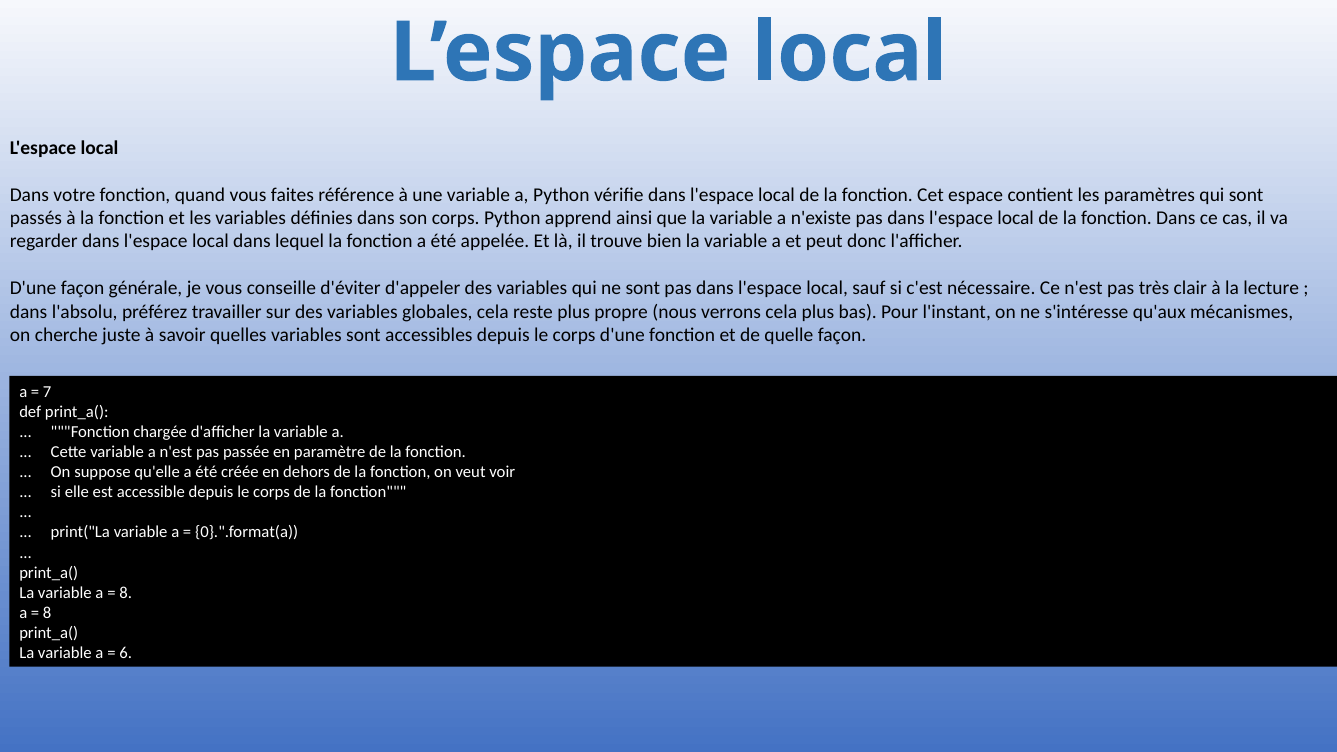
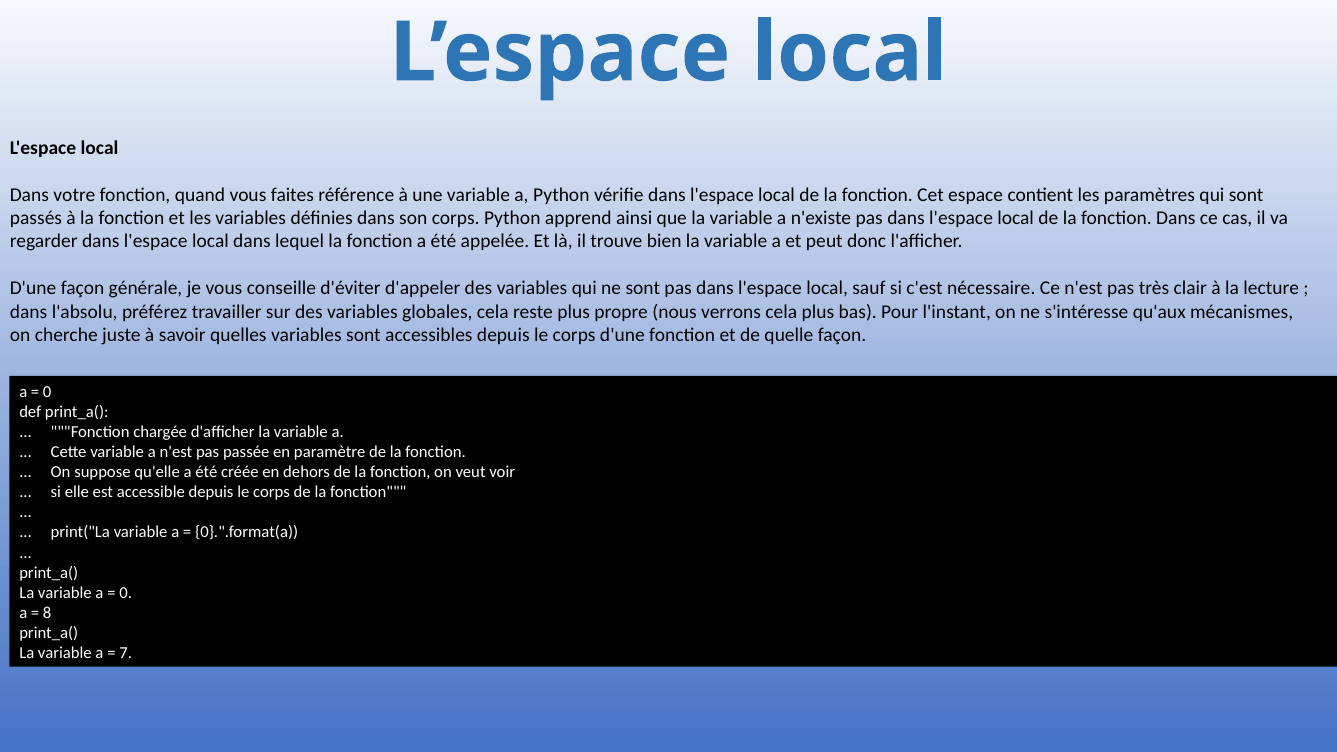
7: 7 -> 0 (47, 392)
8: 8 -> 0 (126, 593)
6: 6 -> 7 (126, 653)
